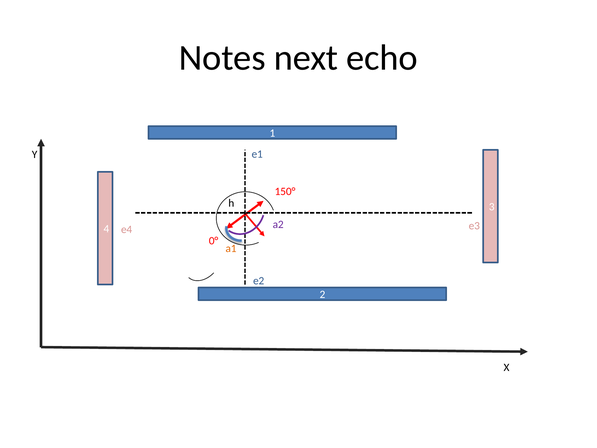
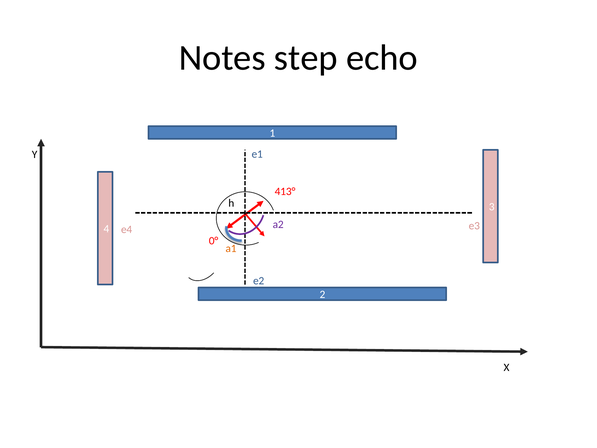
next: next -> step (306, 58)
150°: 150° -> 413° (285, 191)
